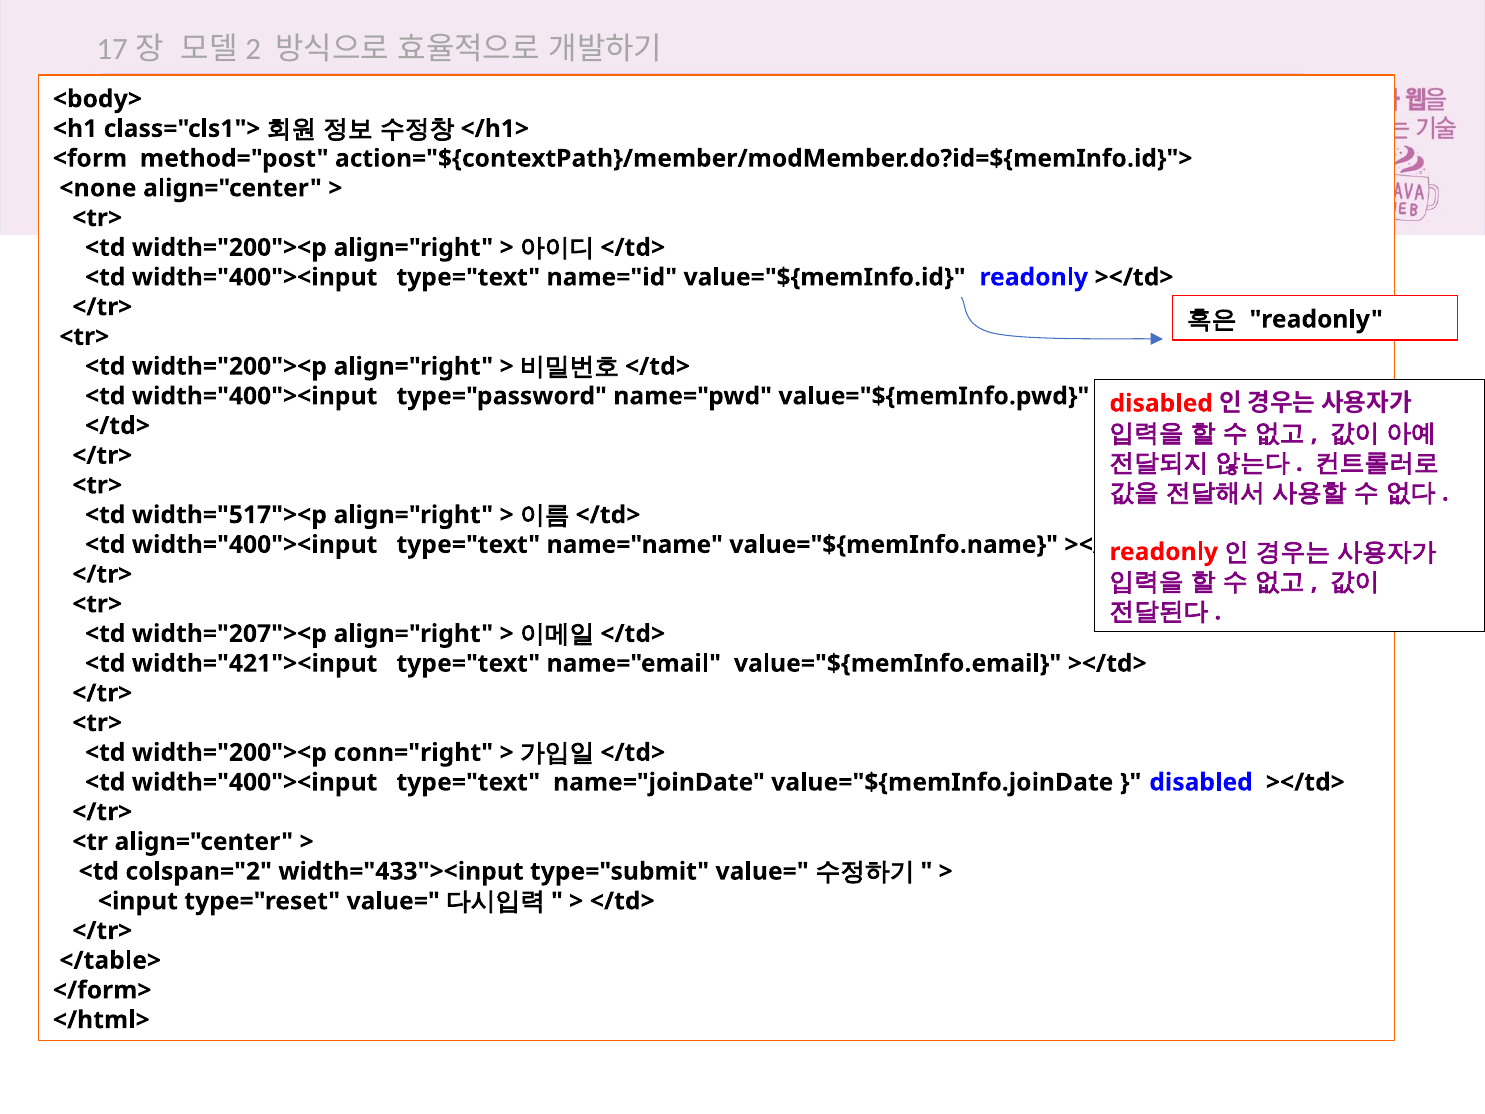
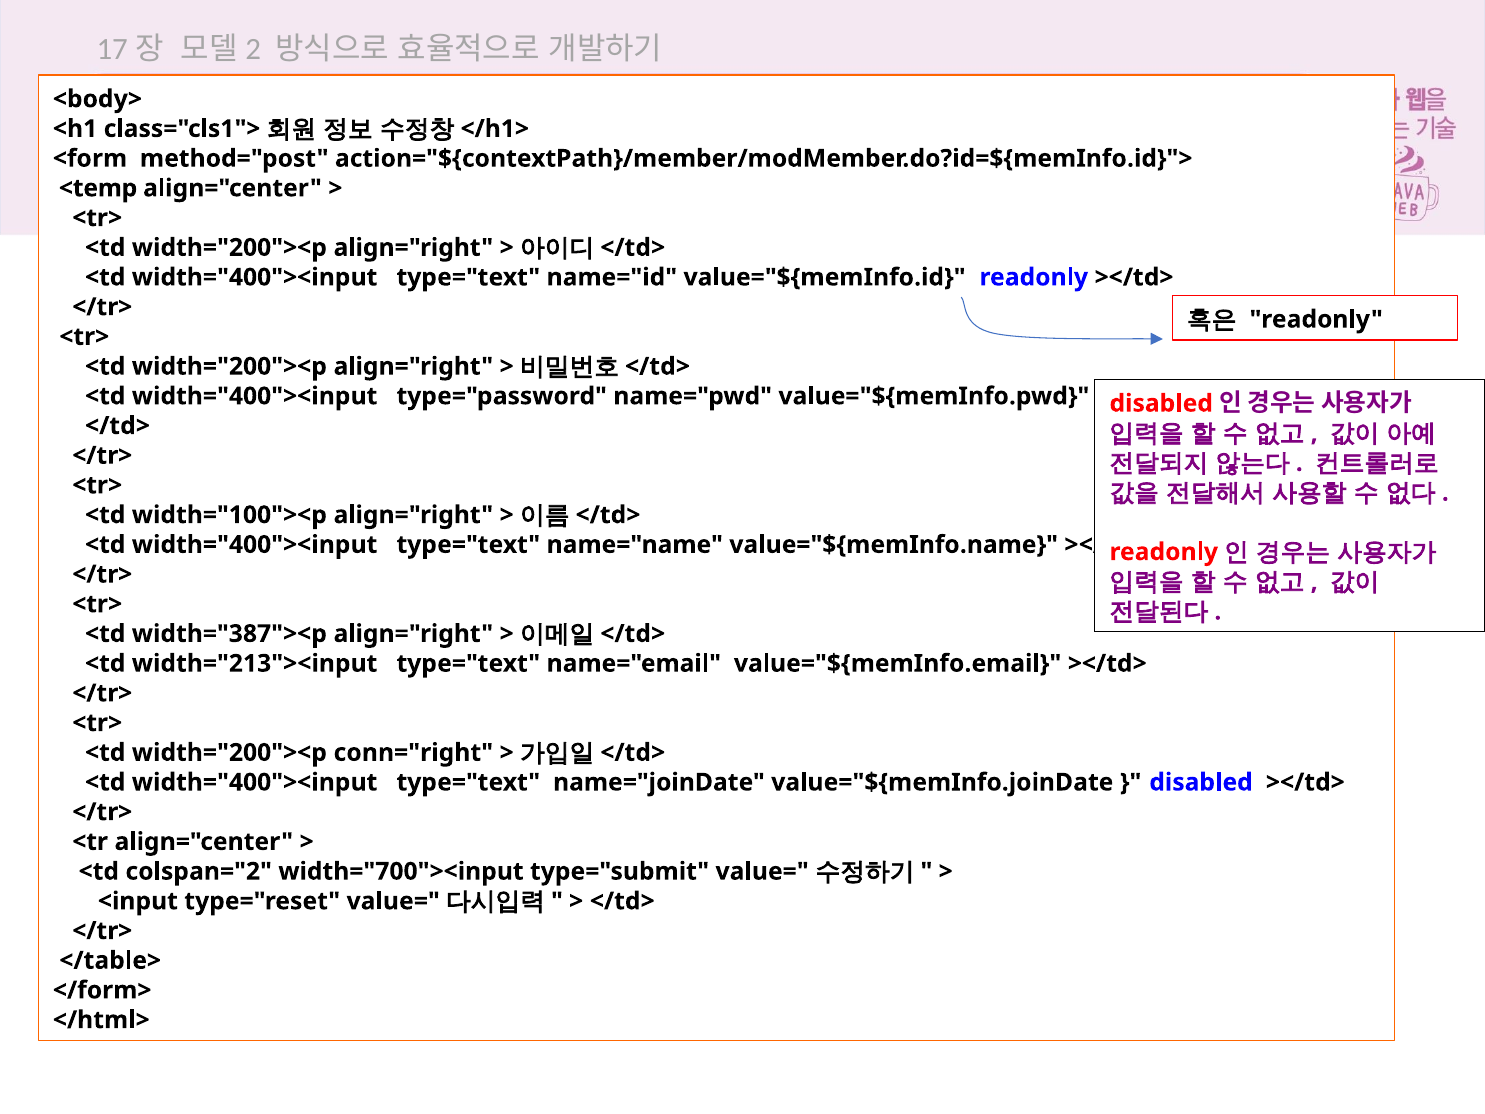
<none: <none -> <temp (98, 188)
width="517"><p: width="517"><p -> width="100"><p (229, 515)
width="207"><p: width="207"><p -> width="387"><p (229, 634)
width="421"><input: width="421"><input -> width="213"><input (255, 663)
width="433"><input: width="433"><input -> width="700"><input (401, 871)
